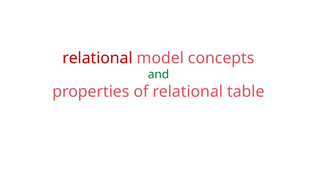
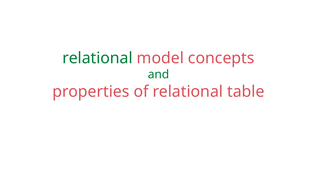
relational colour: red -> green (97, 58)
